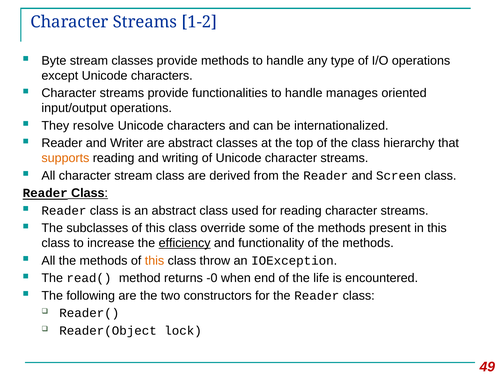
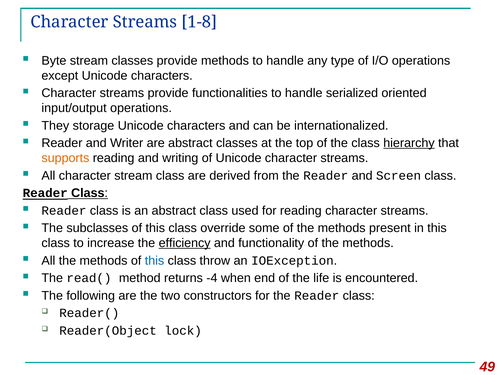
1-2: 1-2 -> 1-8 (199, 22)
manages: manages -> serialized (352, 93)
resolve: resolve -> storage (93, 126)
hierarchy underline: none -> present (409, 143)
this colour: orange -> blue (155, 261)
-0: -0 -> -4 (212, 278)
